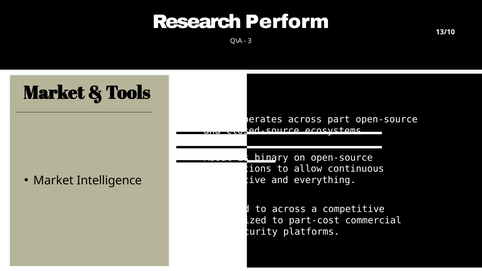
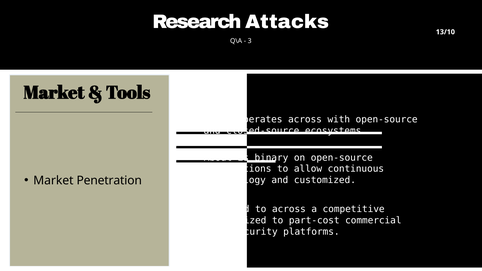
Perform: Perform -> Attacks (287, 22)
part: part -> with (339, 120)
Intelligence: Intelligence -> Penetration (109, 180)
alternative: alternative -> methodology (235, 180)
everything: everything -> customized (325, 180)
